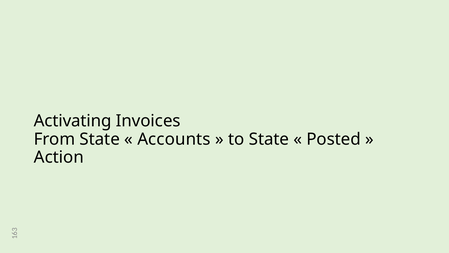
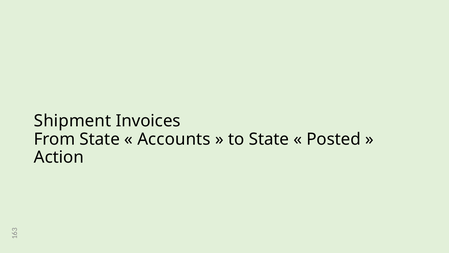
Activating: Activating -> Shipment (73, 121)
